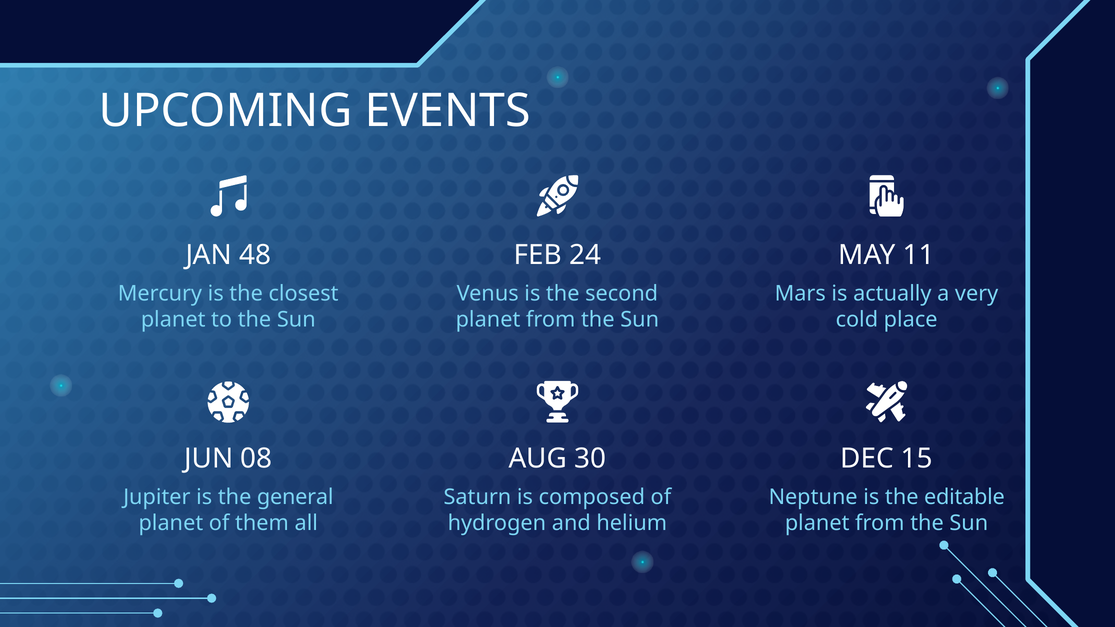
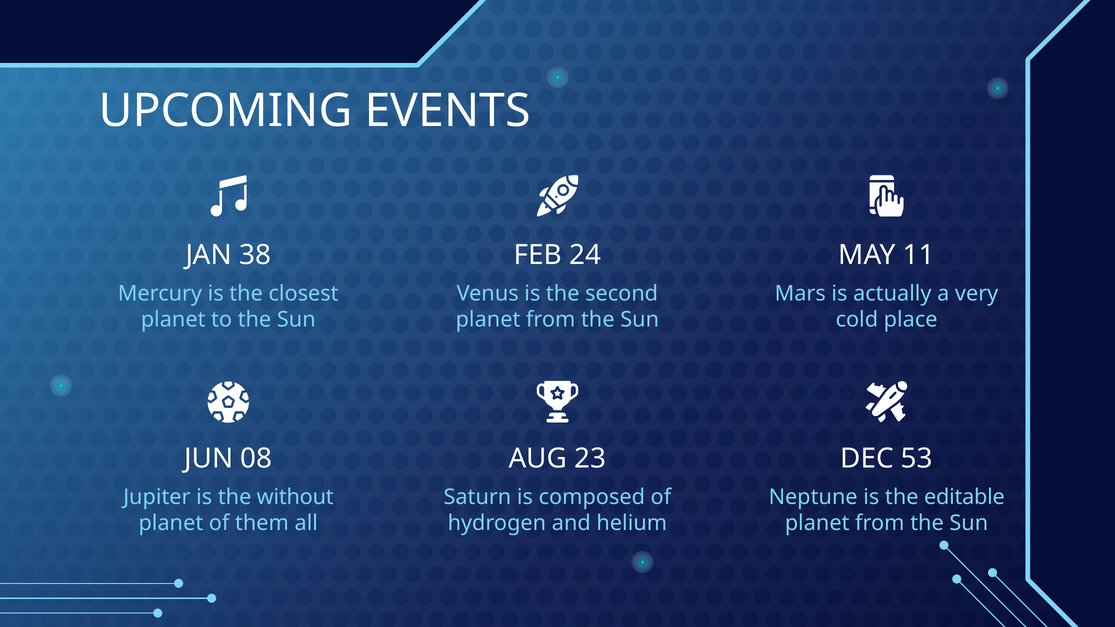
48: 48 -> 38 (255, 255)
30: 30 -> 23 (590, 459)
15: 15 -> 53 (917, 459)
general: general -> without (295, 497)
